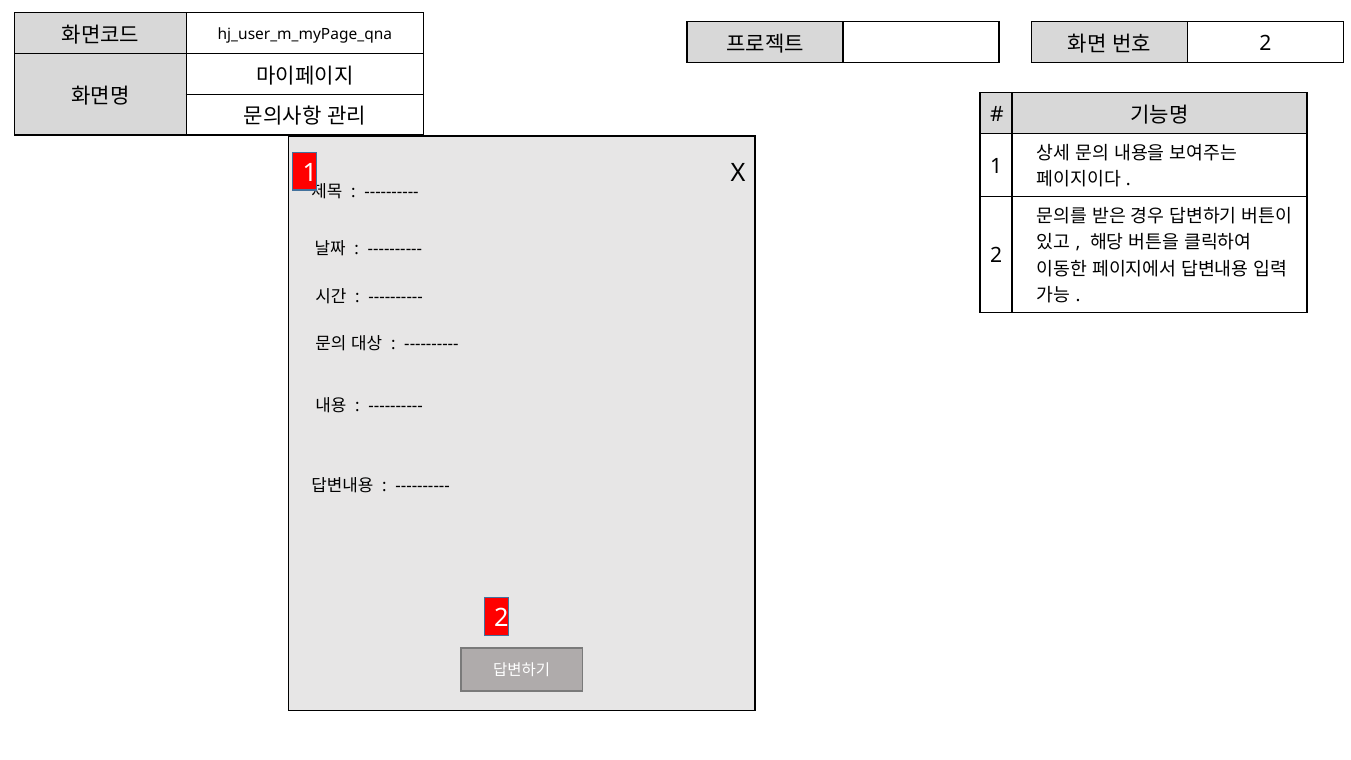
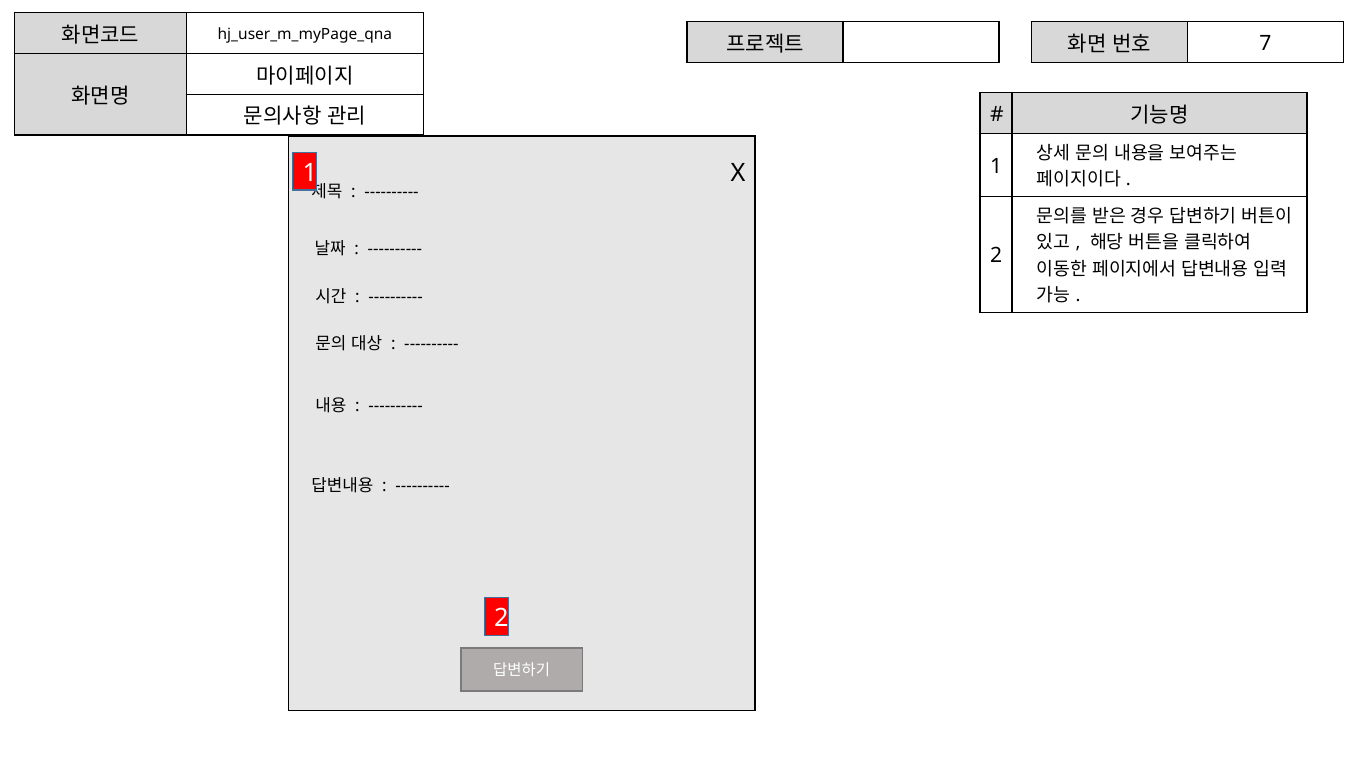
2: 2 -> 7 (1266, 43)
